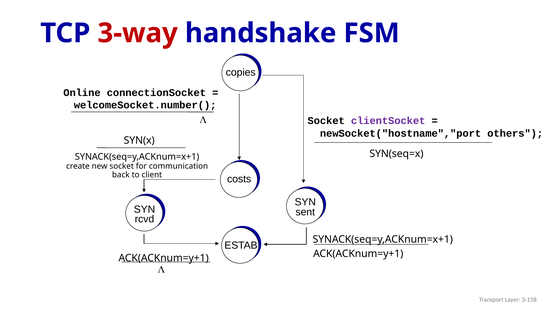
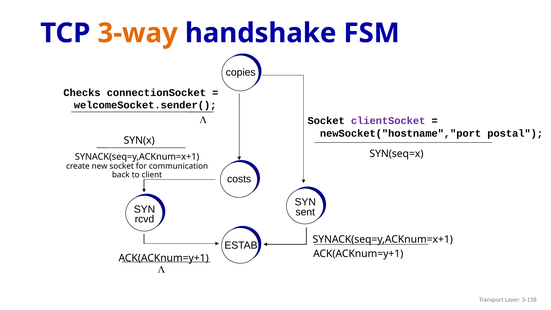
3-way colour: red -> orange (138, 33)
Online: Online -> Checks (82, 93)
welcomeSocket.number(: welcomeSocket.number( -> welcomeSocket.sender( (145, 105)
others: others -> postal (515, 133)
